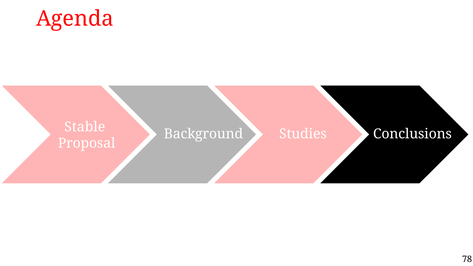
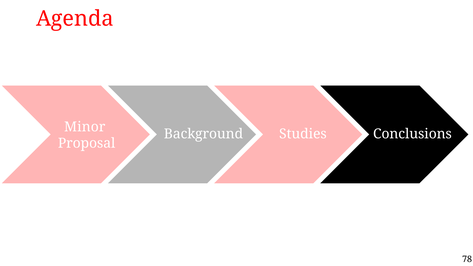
Stable: Stable -> Minor (85, 127)
